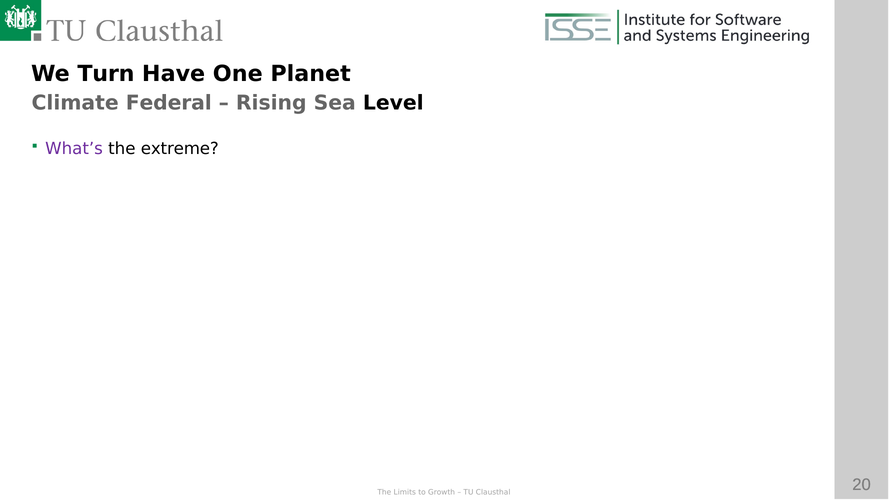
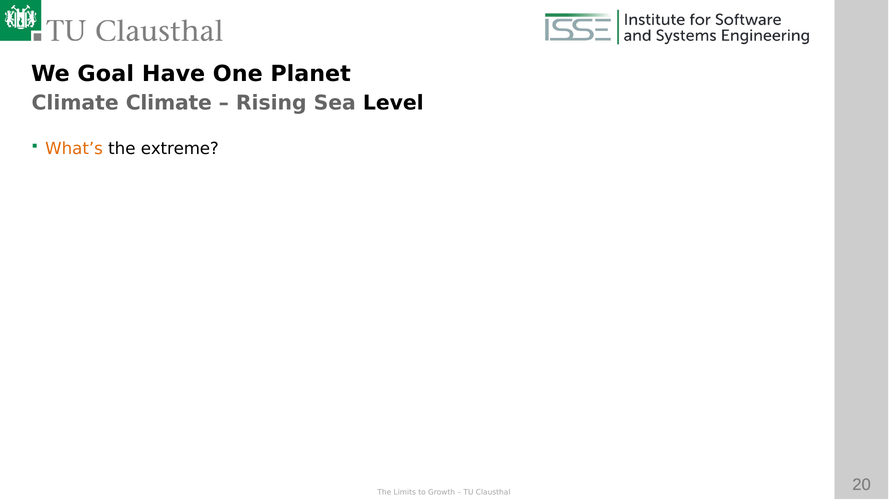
Turn: Turn -> Goal (106, 74)
Climate Federal: Federal -> Climate (169, 103)
What’s colour: purple -> orange (74, 149)
